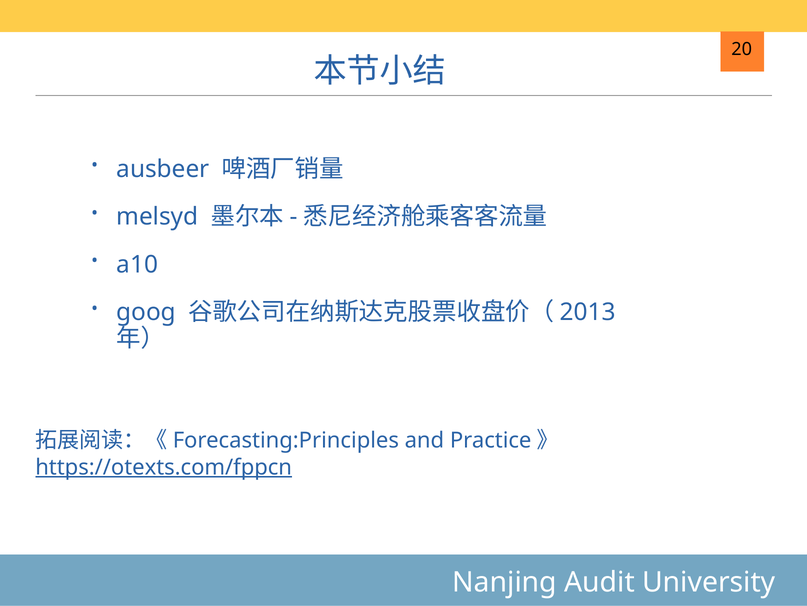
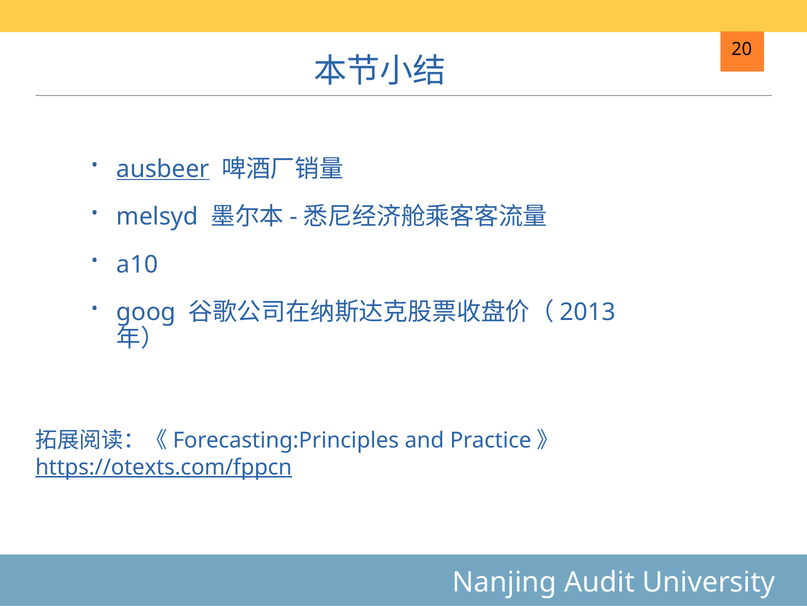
ausbeer underline: none -> present (163, 169)
